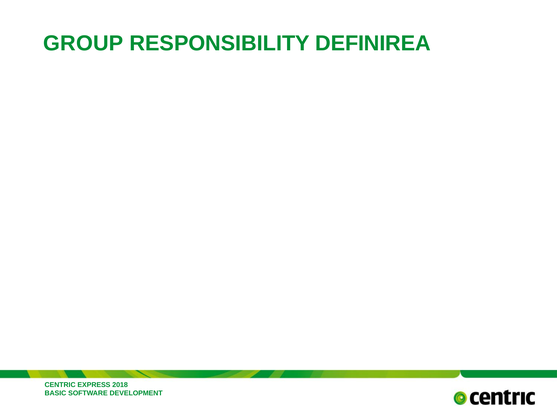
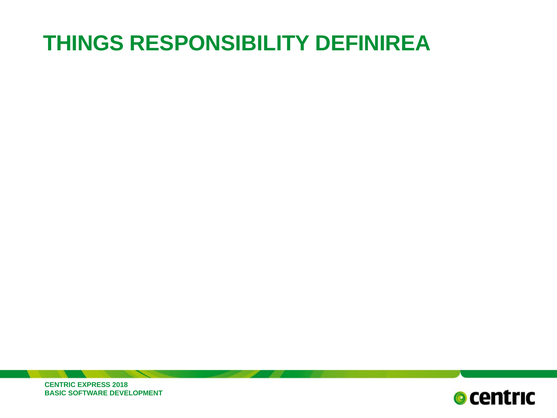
GROUP: GROUP -> THINGS (83, 43)
